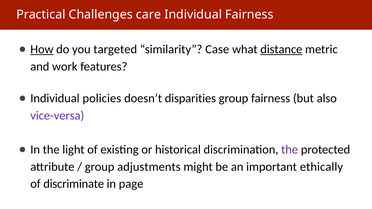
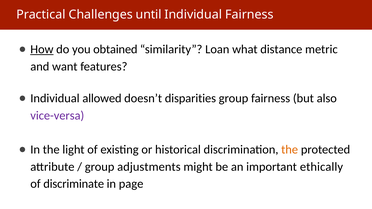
care: care -> until (149, 15)
targeted: targeted -> obtained (115, 49)
Case: Case -> Loan (217, 49)
distance underline: present -> none (281, 49)
work: work -> want (65, 67)
policies: policies -> allowed (102, 98)
the colour: purple -> orange (290, 150)
